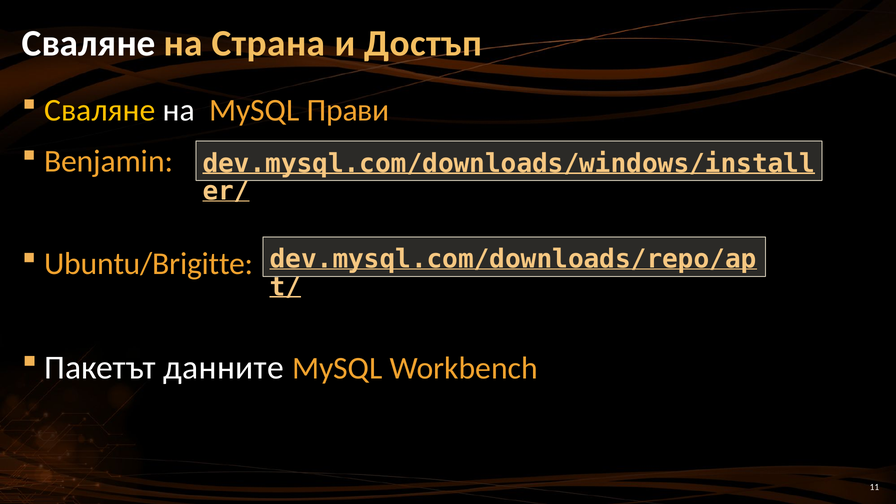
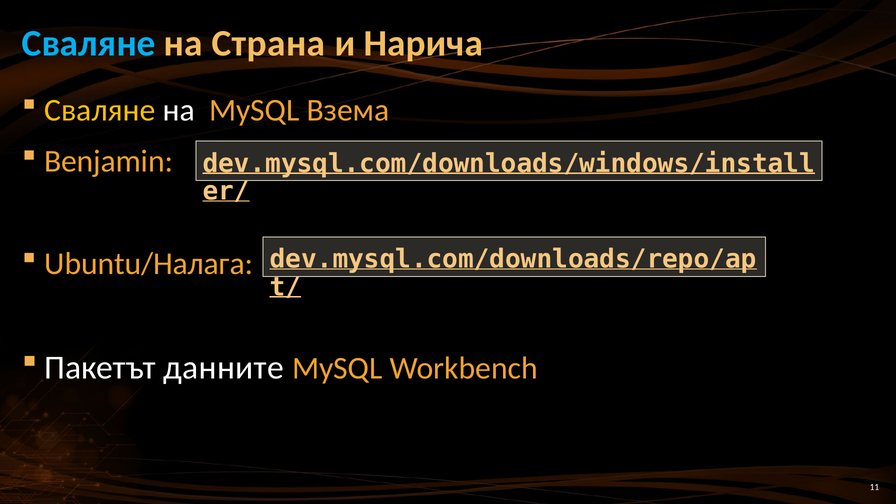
Сваляне colour: white -> light blue (89, 44)
Достъп: Достъп -> Нарича (423, 44)
Прави: Прави -> Взема (348, 110)
Ubuntu/Brigitte: Ubuntu/Brigitte -> Ubuntu/Налага (149, 264)
